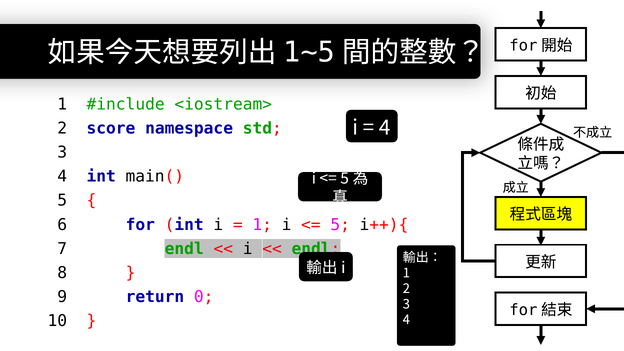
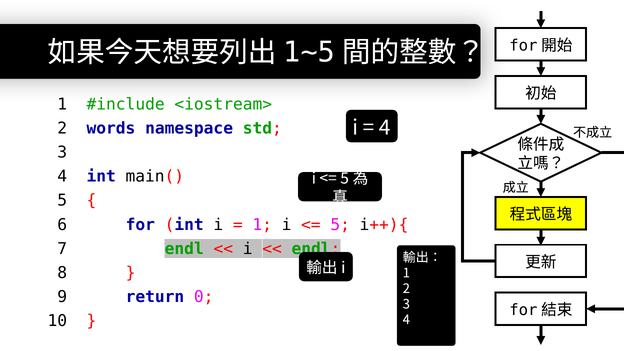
score: score -> words (111, 128)
